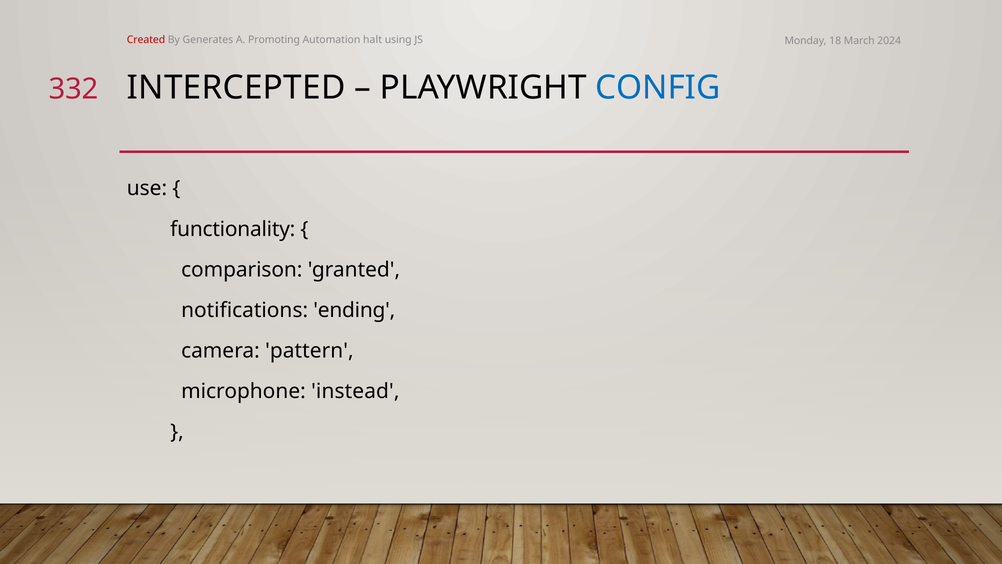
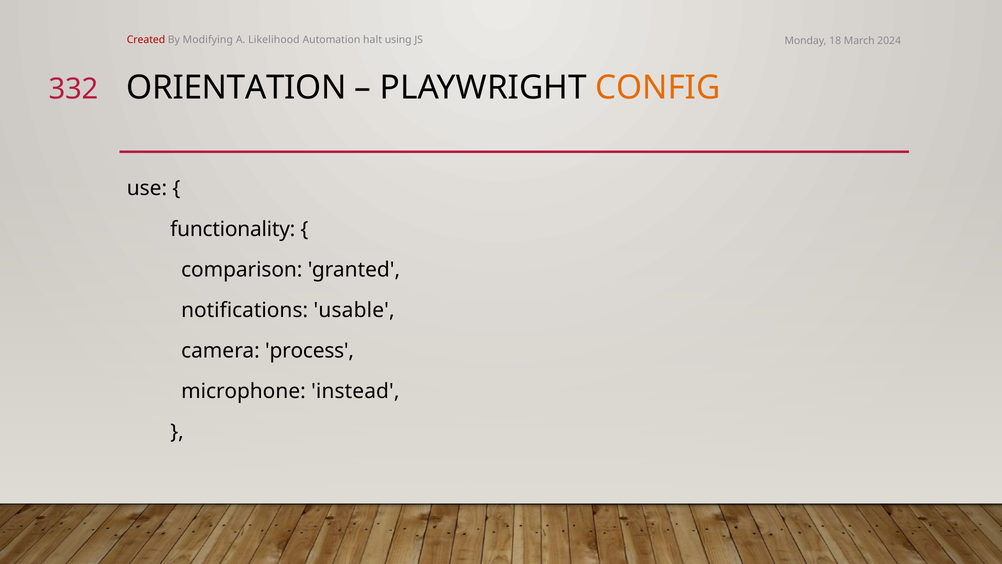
Generates: Generates -> Modifying (208, 40)
Promoting: Promoting -> Likelihood (274, 40)
INTERCEPTED: INTERCEPTED -> ORIENTATION (236, 88)
CONFIG colour: blue -> orange (658, 88)
ending: ending -> usable (354, 310)
pattern: pattern -> process (310, 351)
